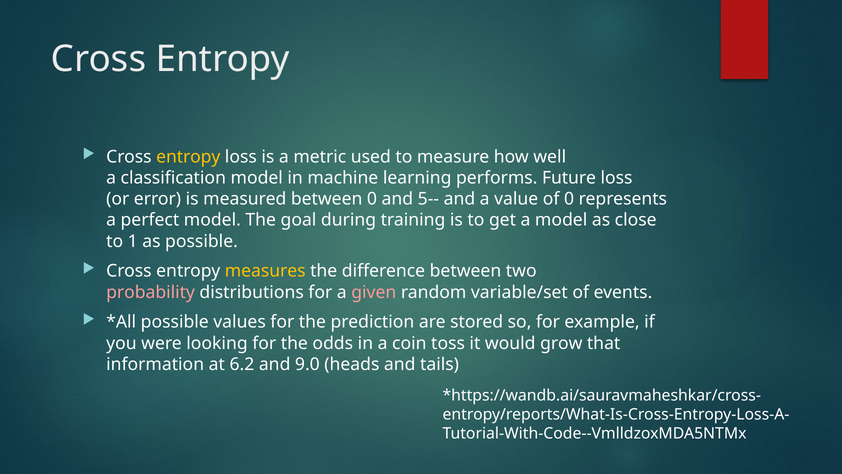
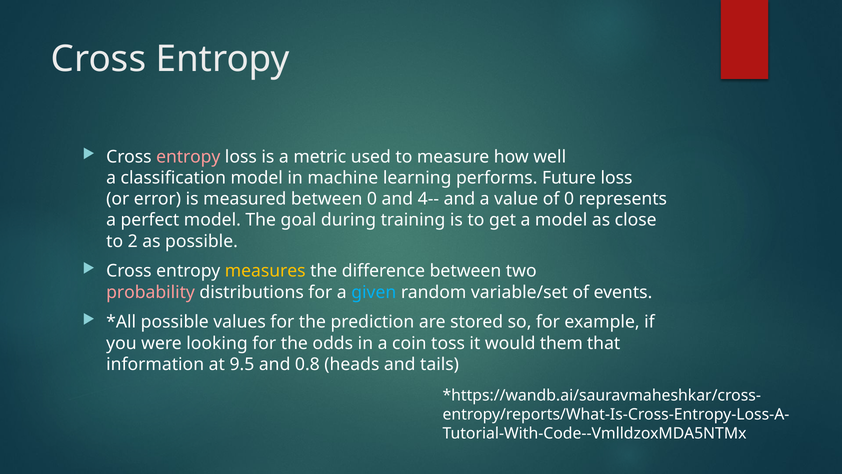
entropy colour: yellow -> pink (188, 157)
5--: 5-- -> 4-- (428, 199)
1: 1 -> 2 (133, 241)
given colour: pink -> light blue (374, 292)
grow: grow -> them (561, 343)
6.2: 6.2 -> 9.5 (242, 364)
9.0: 9.0 -> 0.8 (307, 364)
